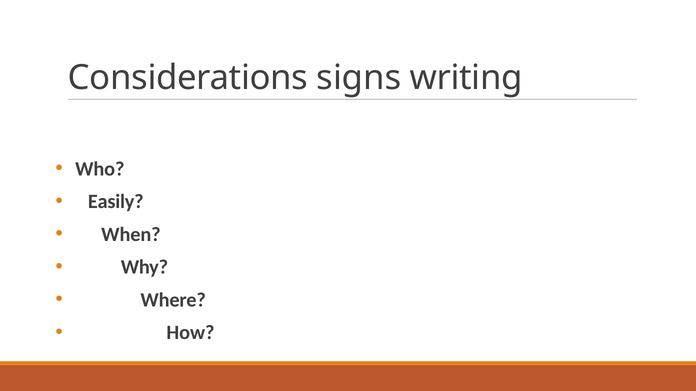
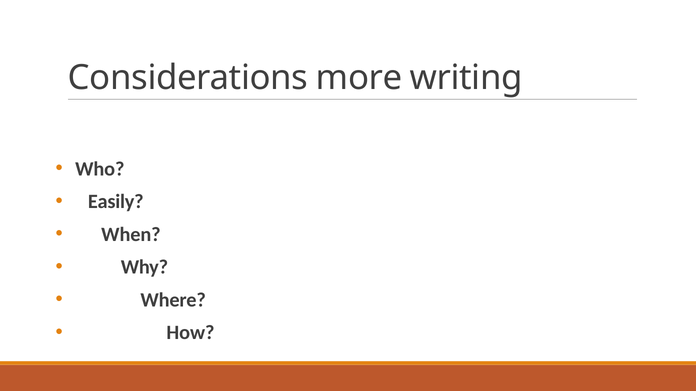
signs: signs -> more (359, 78)
